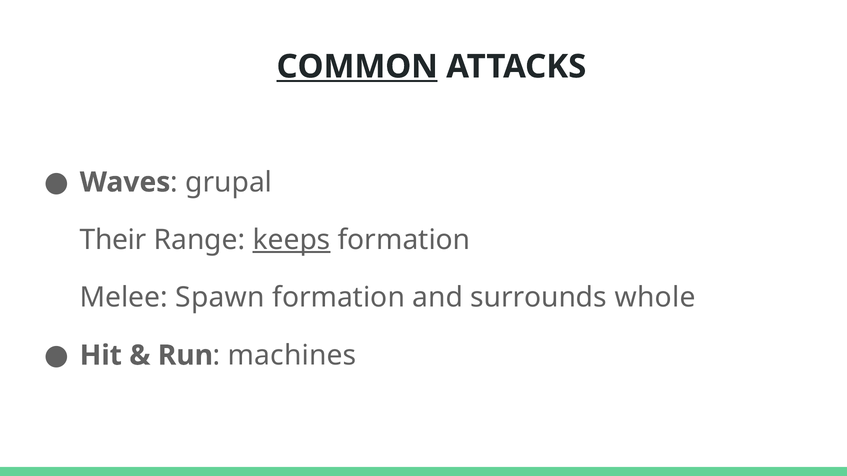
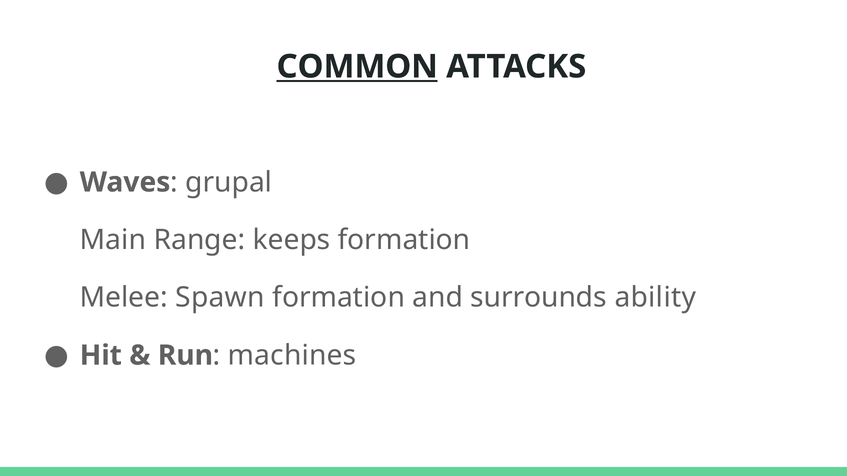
Their: Their -> Main (113, 240)
keeps underline: present -> none (292, 240)
whole: whole -> ability (655, 298)
